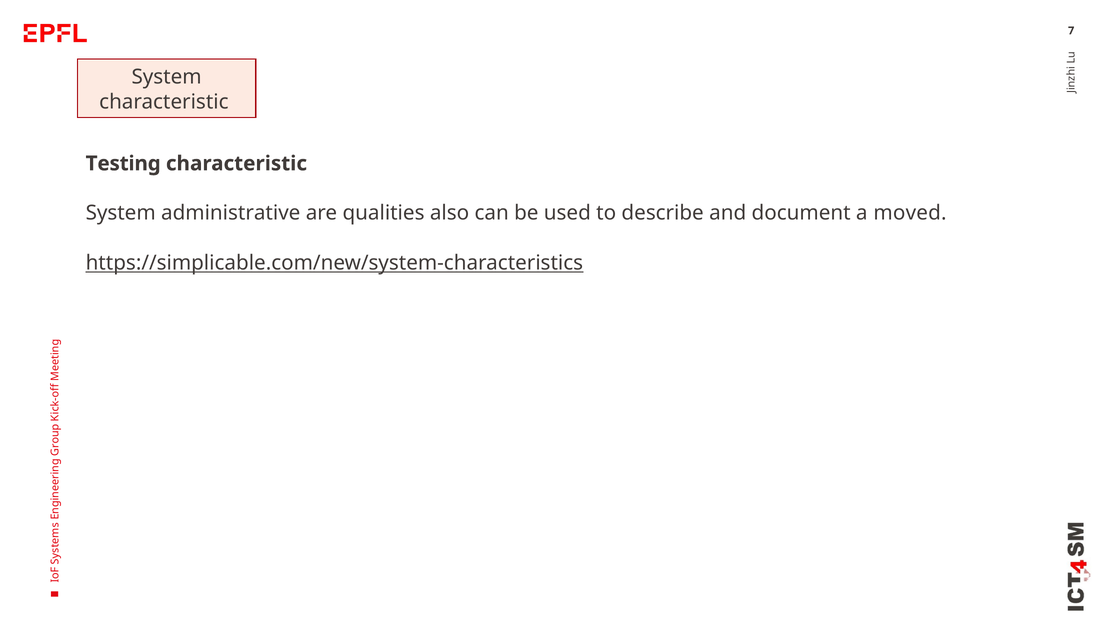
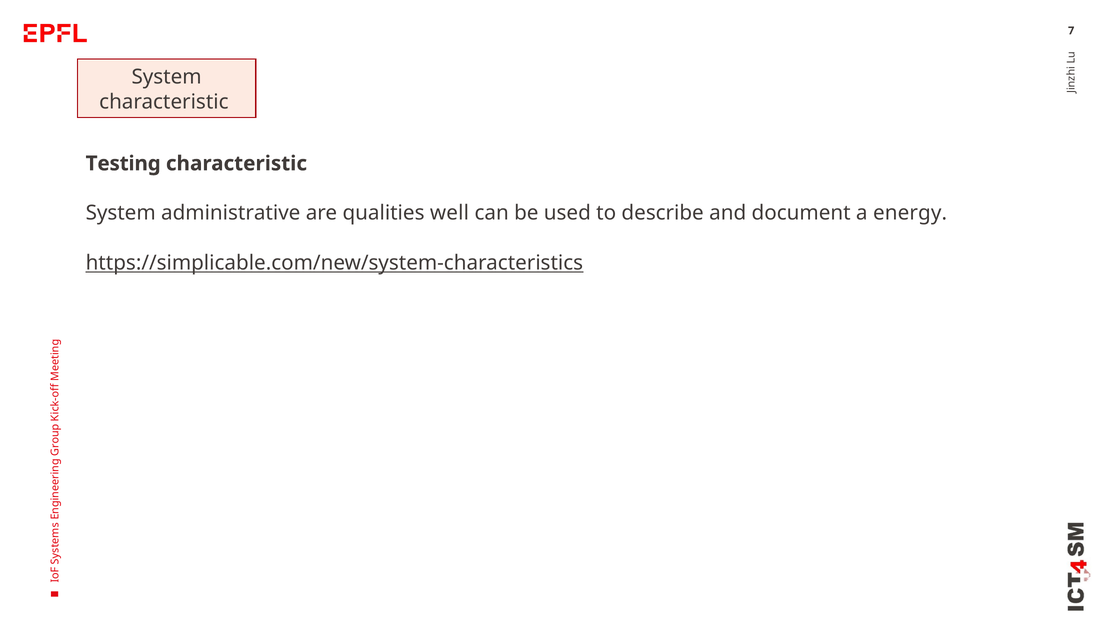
also: also -> well (449, 213)
moved: moved -> energy (910, 213)
